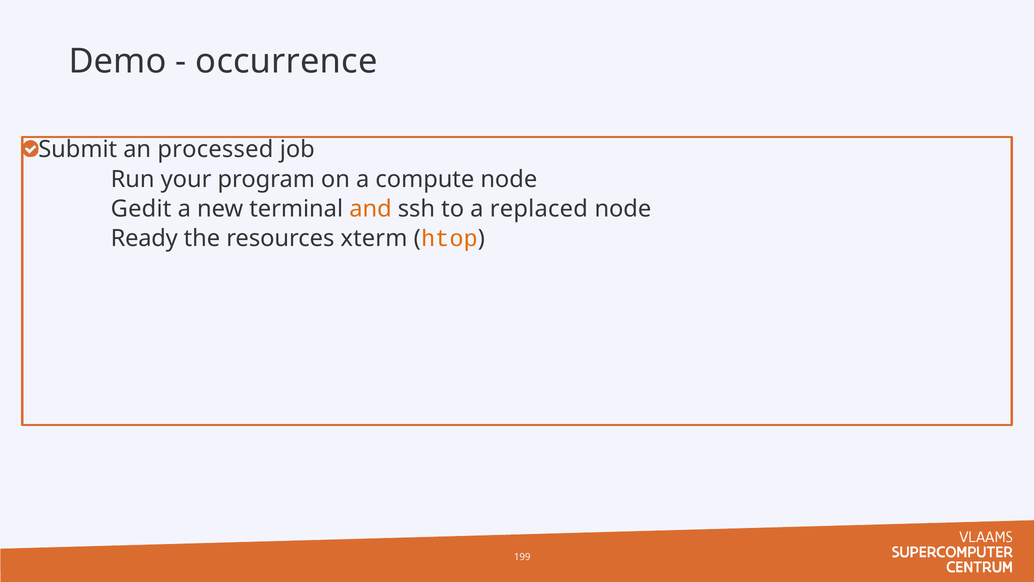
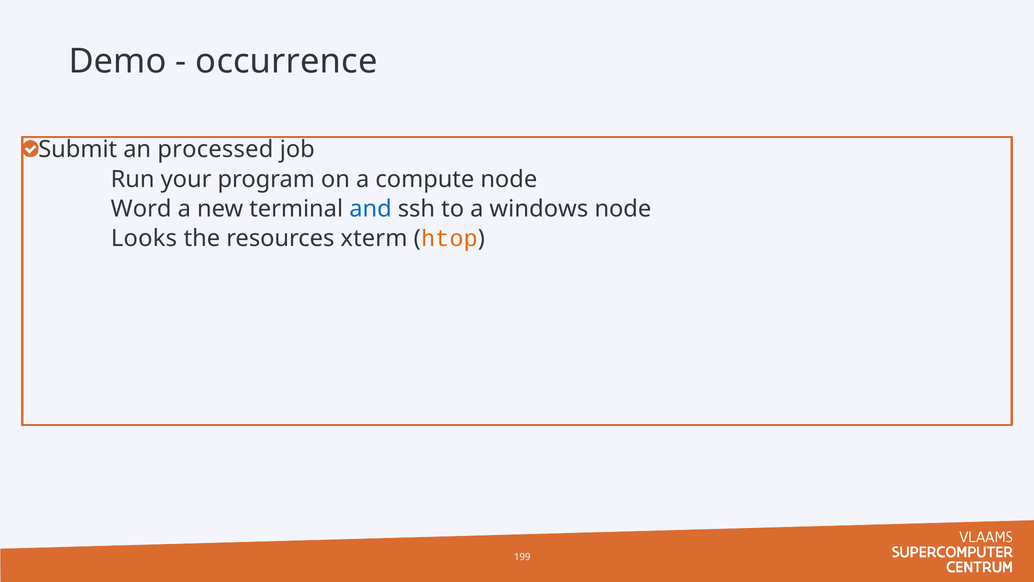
Gedit: Gedit -> Word (141, 209)
and colour: orange -> blue (371, 209)
replaced: replaced -> windows (539, 209)
Ready: Ready -> Looks (144, 238)
